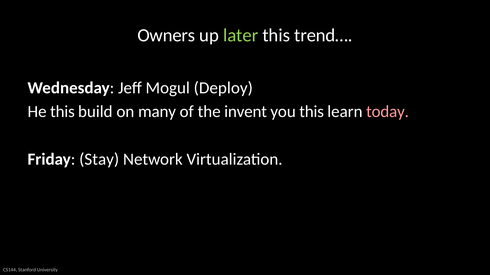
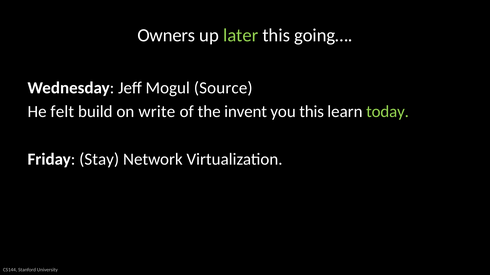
trend…: trend… -> going… (323, 35)
Deploy: Deploy -> Source (223, 88)
He this: this -> felt (62, 112)
many: many -> write (157, 112)
today colour: pink -> light green (388, 112)
